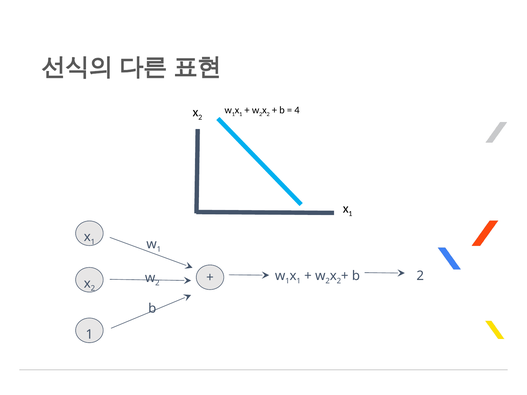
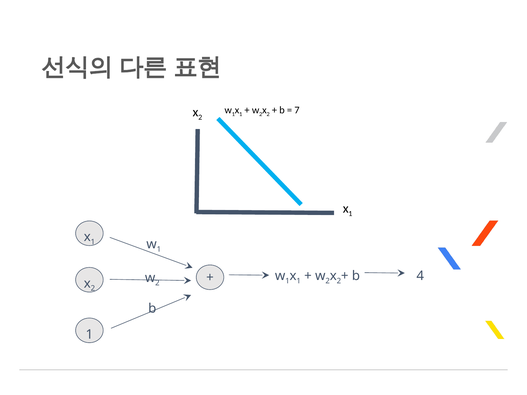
4: 4 -> 7 (297, 110)
b 2: 2 -> 4 (420, 276)
